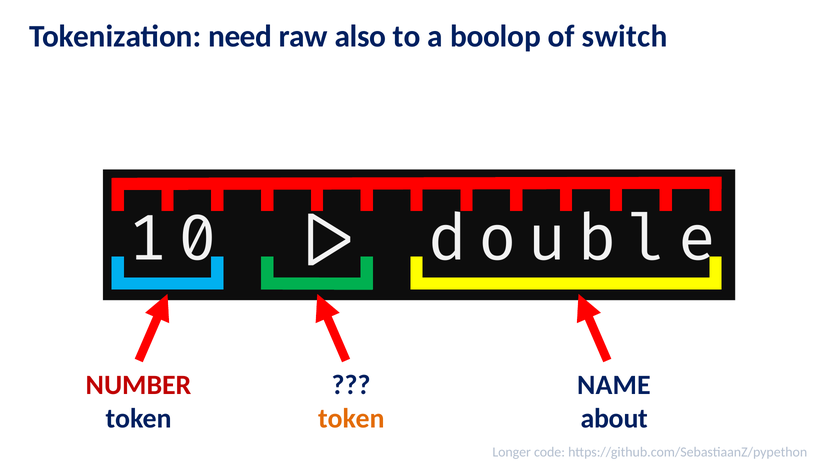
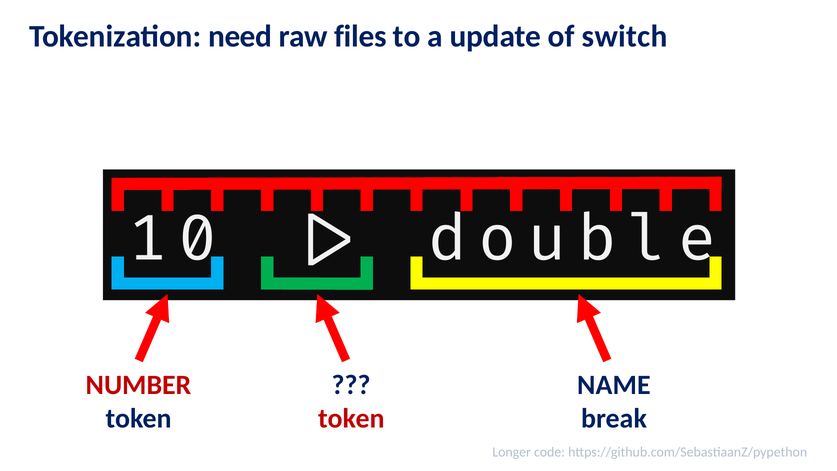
also: also -> files (360, 36)
boolop: boolop -> update (495, 36)
token colour: orange -> red (351, 418)
about: about -> break (614, 418)
